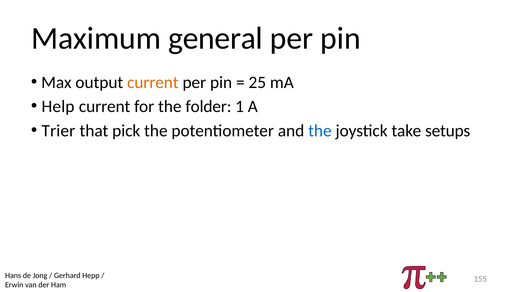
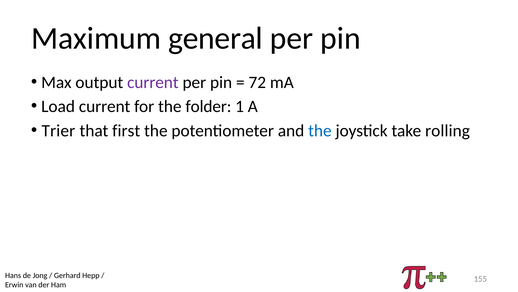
current colour: orange -> purple (153, 82)
25: 25 -> 72 (257, 82)
Help: Help -> Load (58, 106)
pick: pick -> first (126, 130)
setups: setups -> rolling (448, 130)
